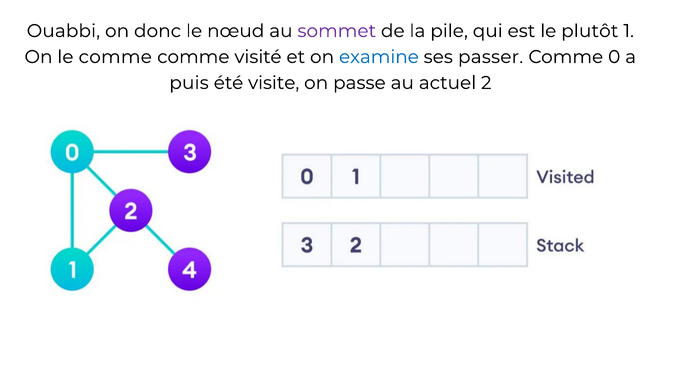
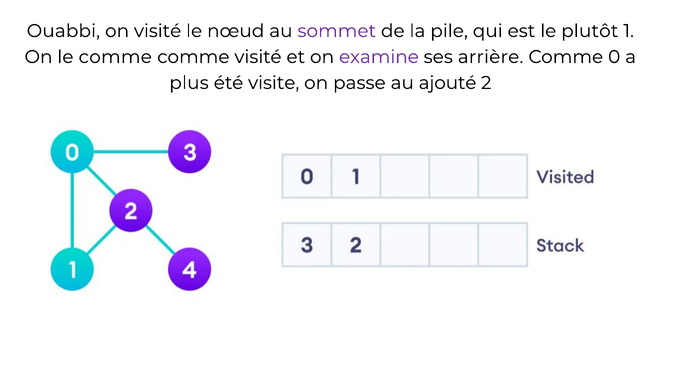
on donc: donc -> visité (158, 31)
examine colour: blue -> purple (379, 57)
passer: passer -> arrière (491, 57)
puis: puis -> plus (189, 83)
actuel: actuel -> ajouté (448, 83)
